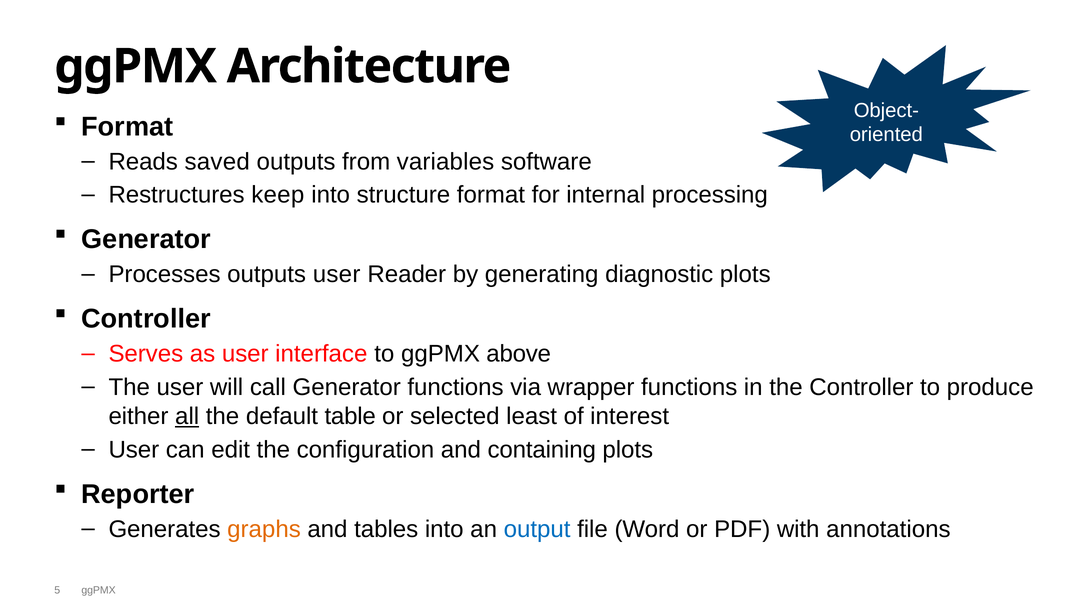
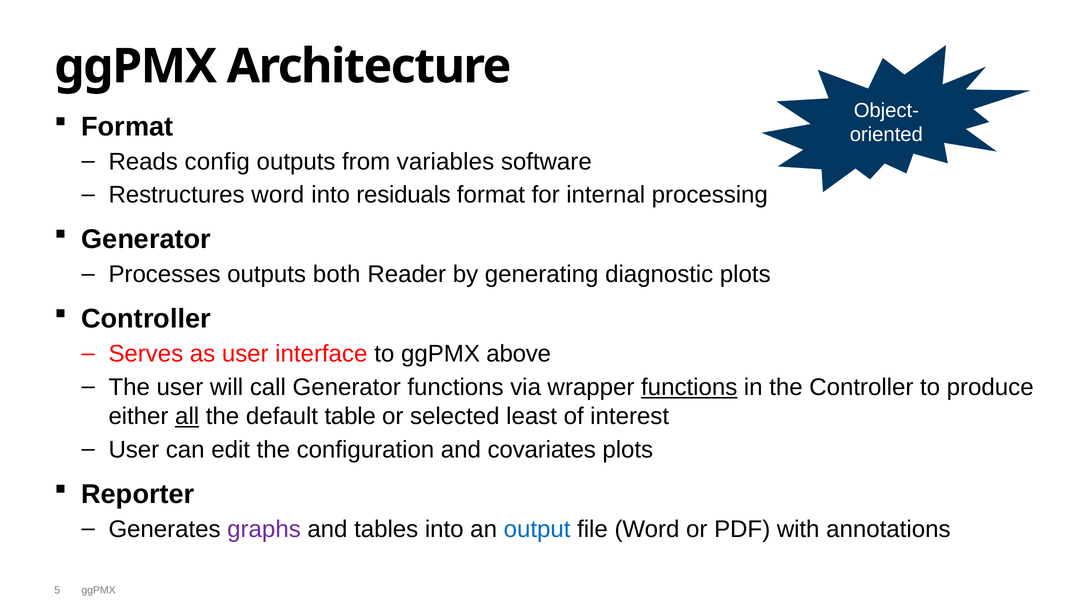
saved: saved -> config (217, 162)
Restructures keep: keep -> word (278, 195)
structure: structure -> residuals (404, 195)
outputs user: user -> both (337, 275)
functions underline: none -> present (689, 388)
containing: containing -> covariates (542, 450)
graphs colour: orange -> purple (264, 529)
